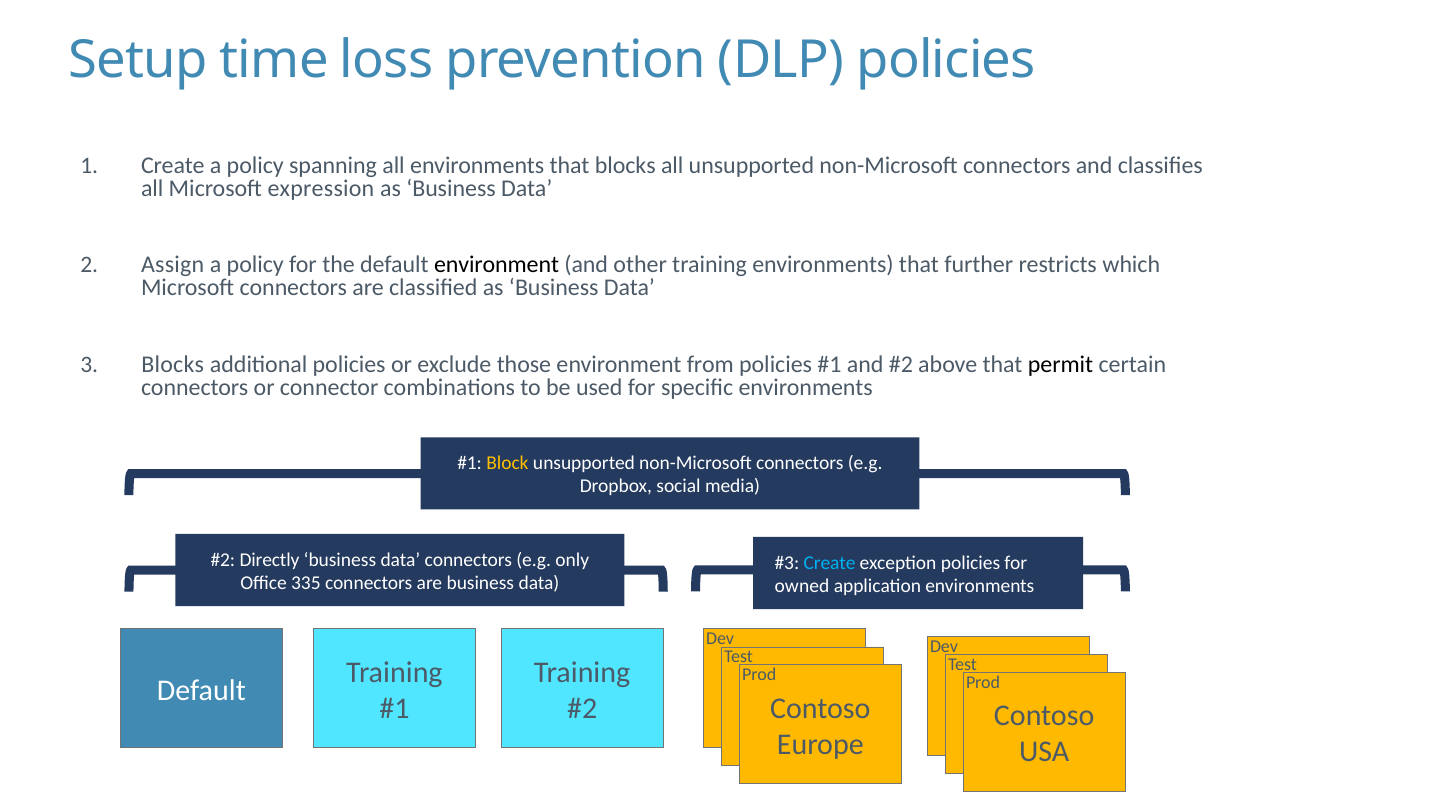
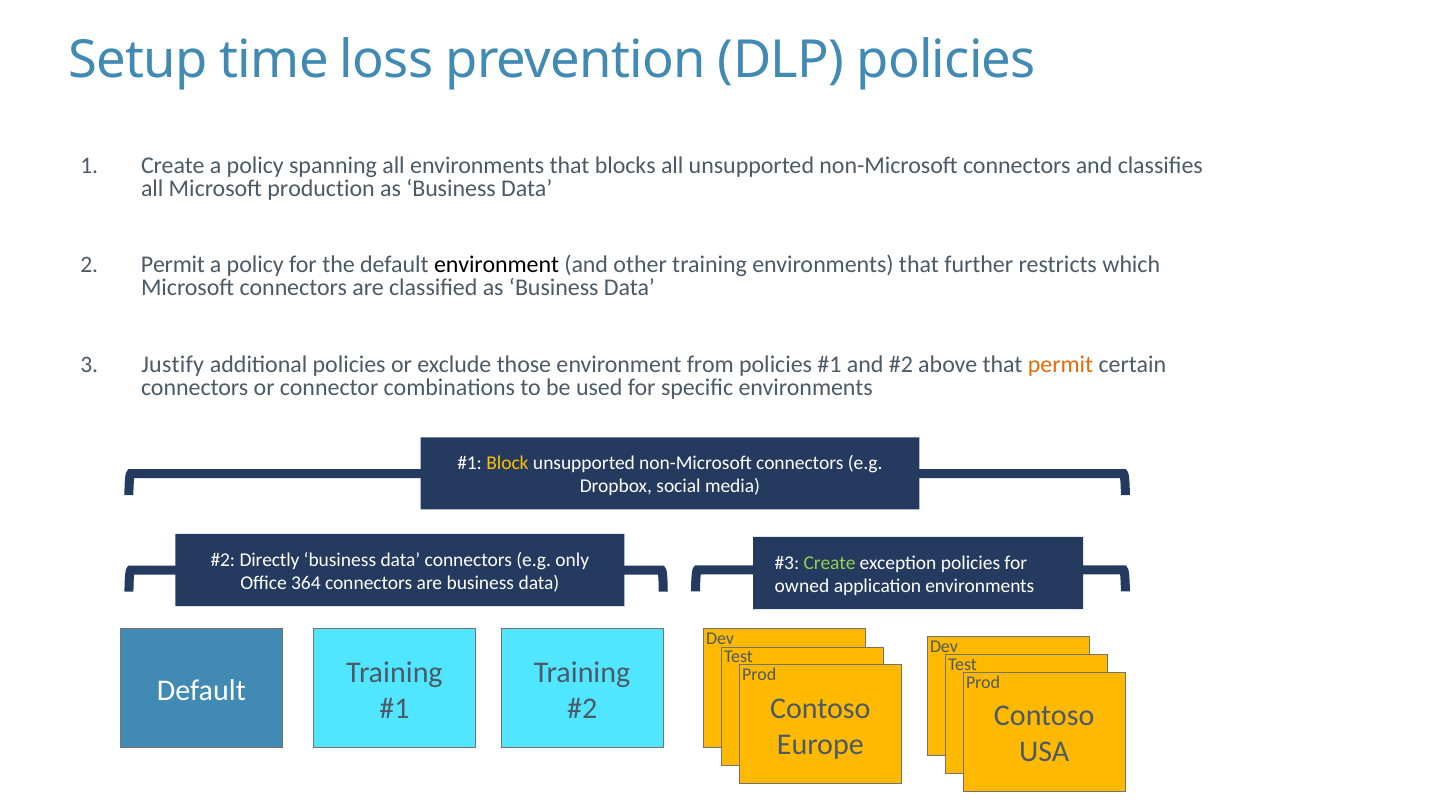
expression: expression -> production (321, 189)
2 Assign: Assign -> Permit (173, 265)
3 Blocks: Blocks -> Justify (173, 364)
permit colour: black -> orange (1060, 364)
Create colour: light blue -> light green (830, 563)
335: 335 -> 364 (306, 583)
